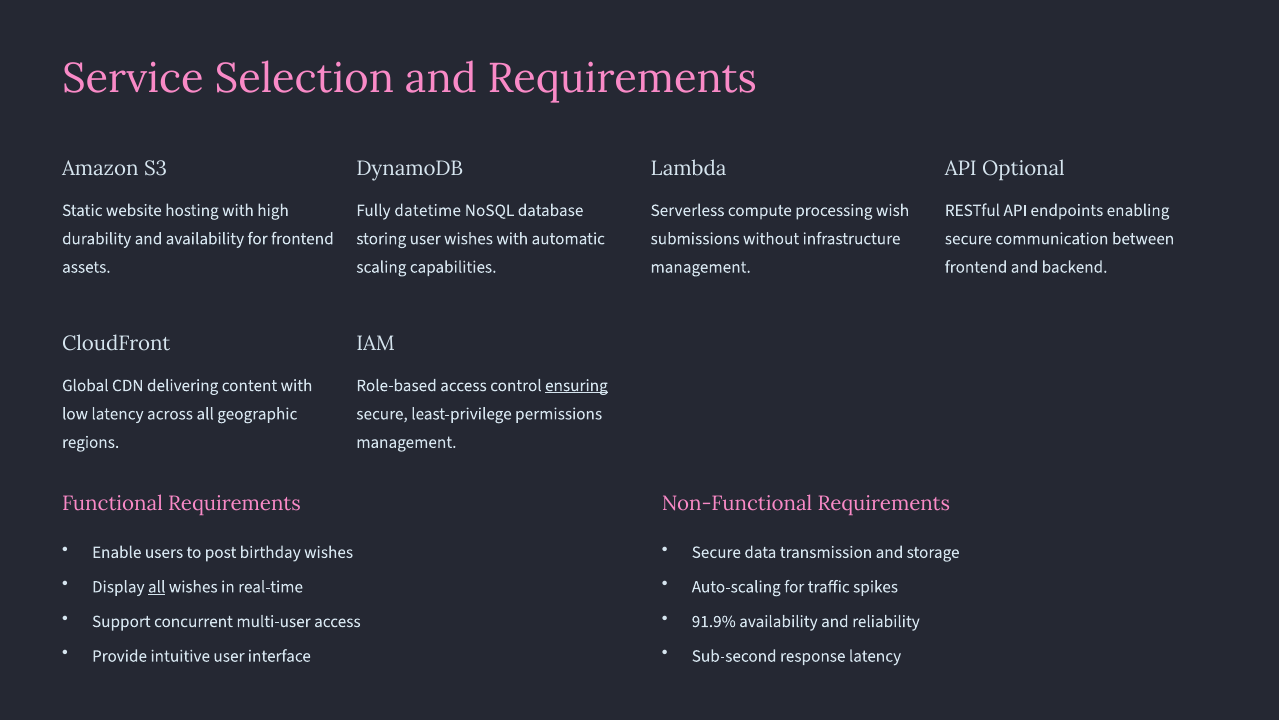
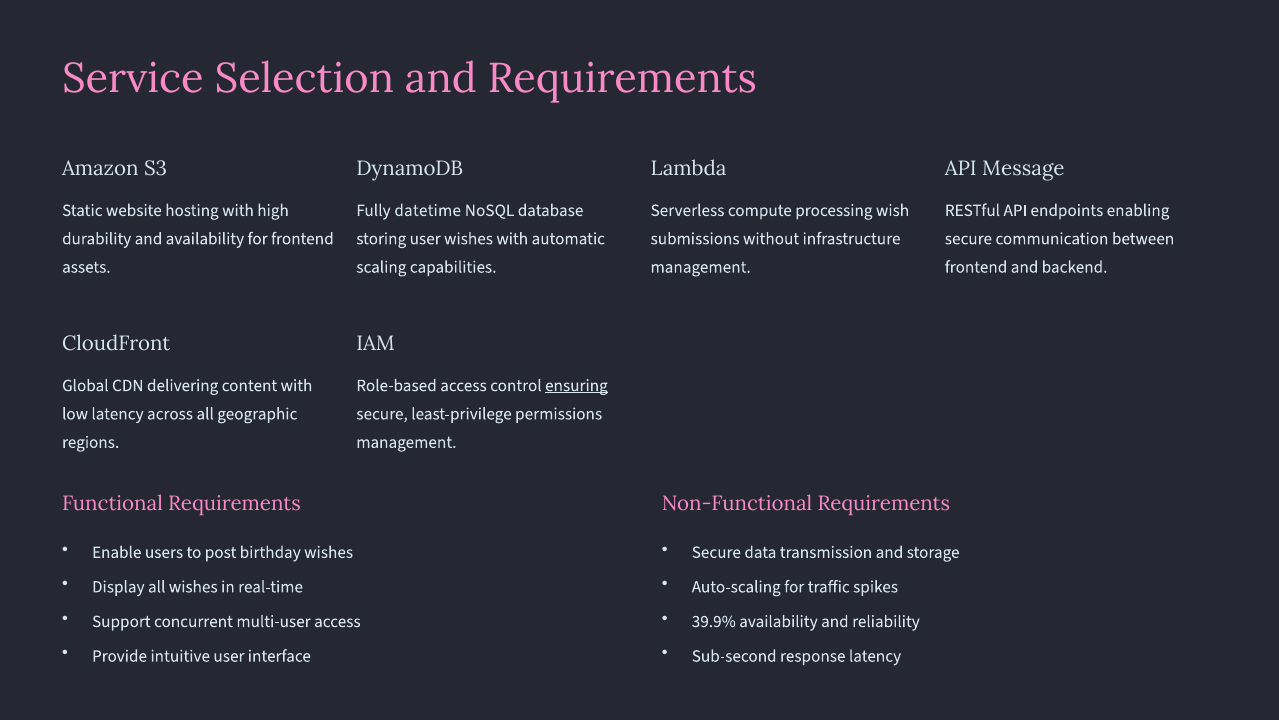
Optional: Optional -> Message (1023, 169)
all underline: present -> none (157, 586)
91.9%: 91.9% -> 39.9% (714, 621)
